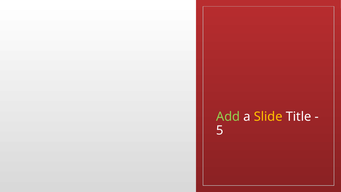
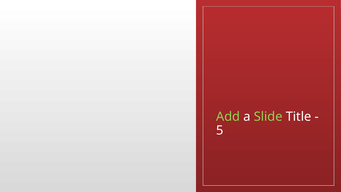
Slide colour: yellow -> light green (268, 116)
